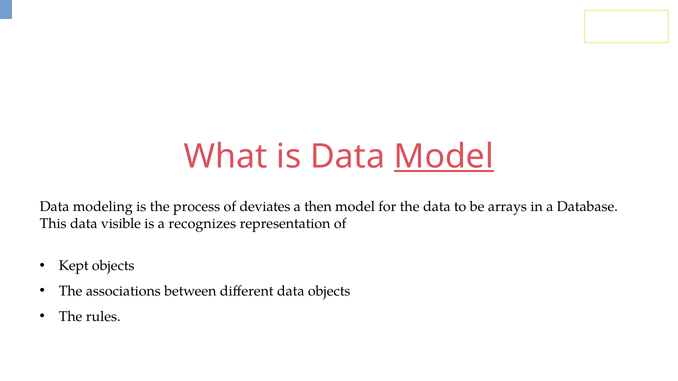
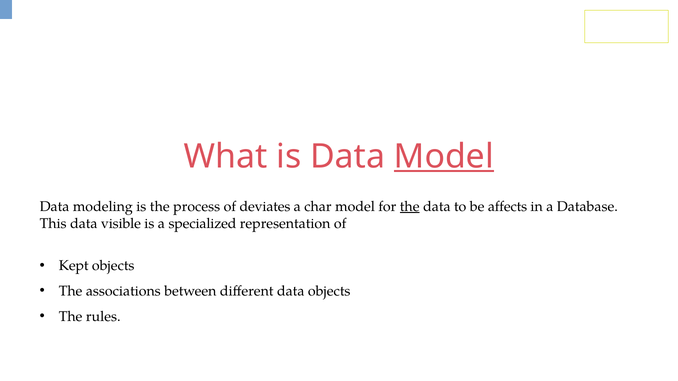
then: then -> char (318, 207)
the underline: none -> present (410, 207)
arrays: arrays -> affects (508, 207)
recognizes: recognizes -> specialized (203, 224)
